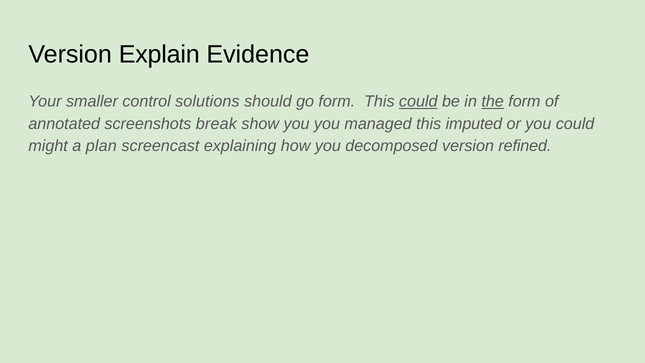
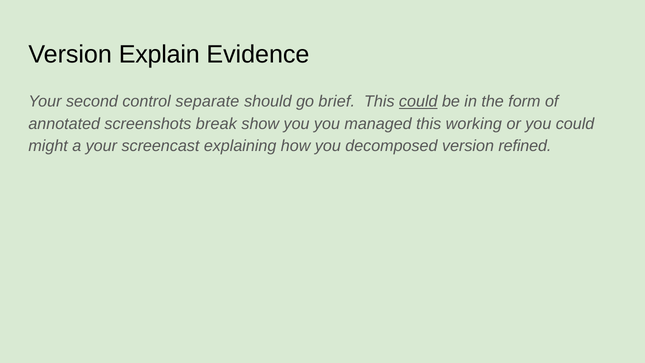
smaller: smaller -> second (92, 101)
solutions: solutions -> separate (207, 101)
go form: form -> brief (337, 101)
the underline: present -> none (493, 101)
imputed: imputed -> working (474, 124)
a plan: plan -> your (101, 146)
